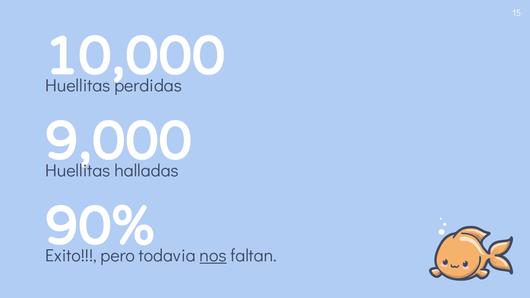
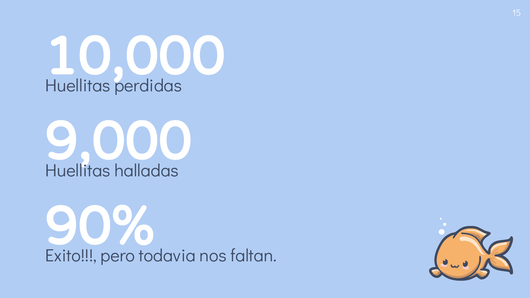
nos underline: present -> none (213, 256)
